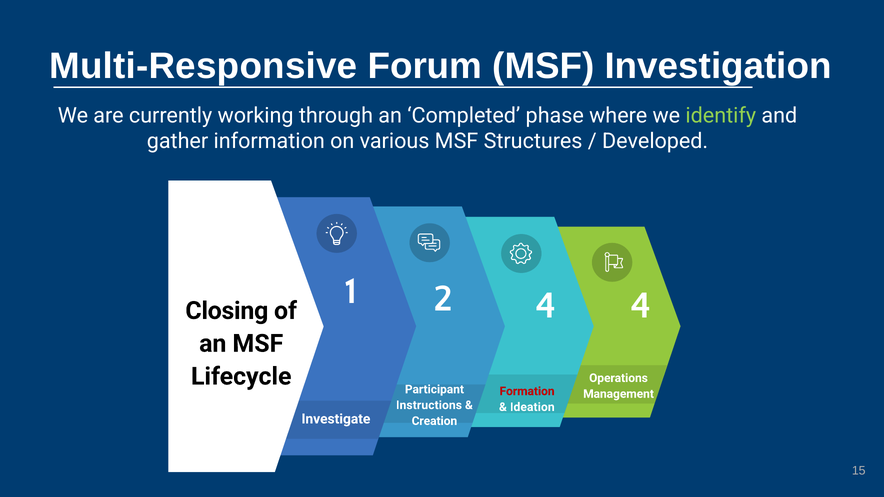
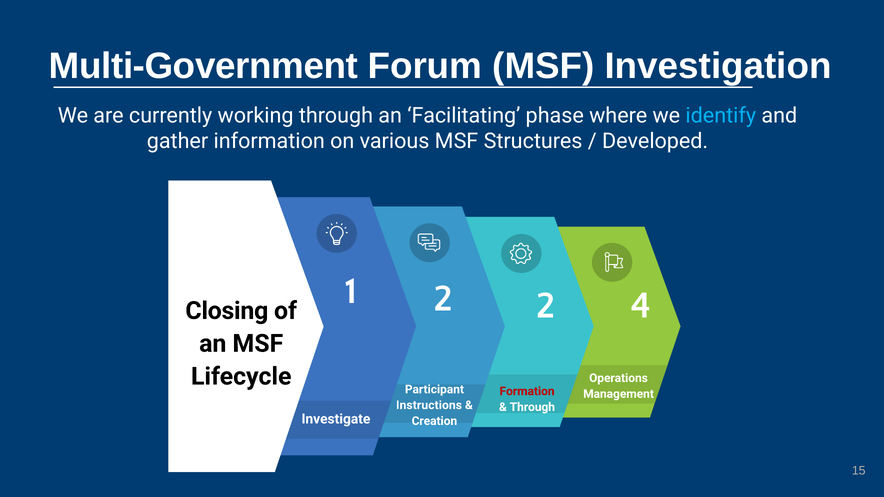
Multi-Responsive: Multi-Responsive -> Multi-Government (204, 66)
Completed: Completed -> Facilitating (464, 116)
identify colour: light green -> light blue (721, 116)
2 4: 4 -> 2 (546, 305)
Ideation: Ideation -> Through (532, 407)
